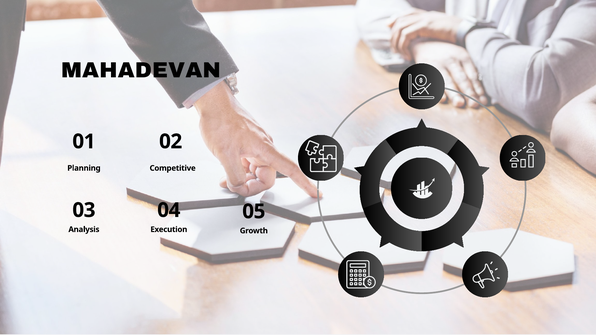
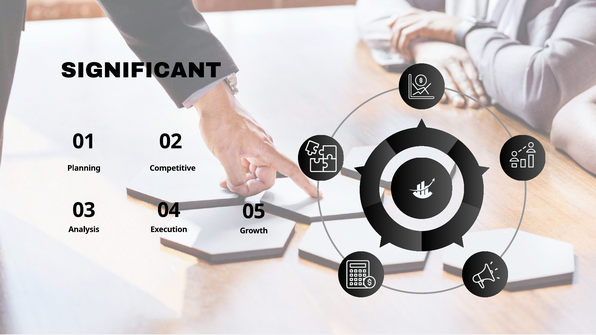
MAHADEVAN: MAHADEVAN -> SIGNIFICANT (141, 70)
